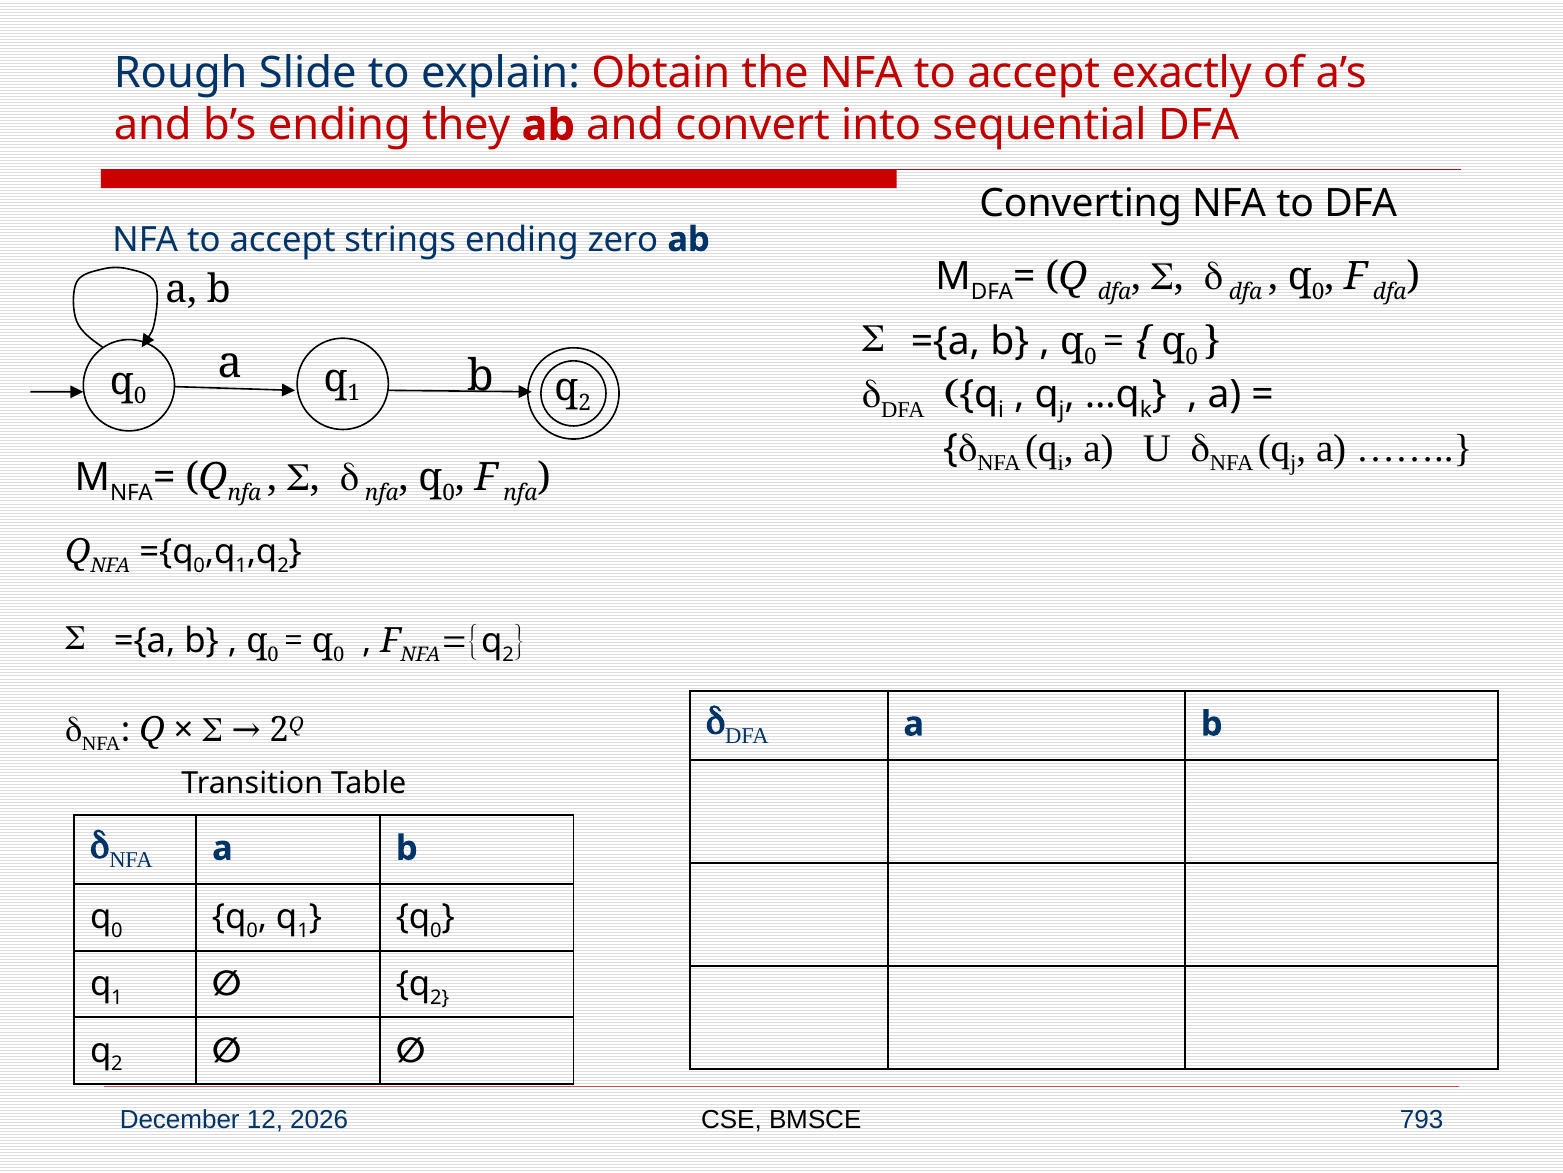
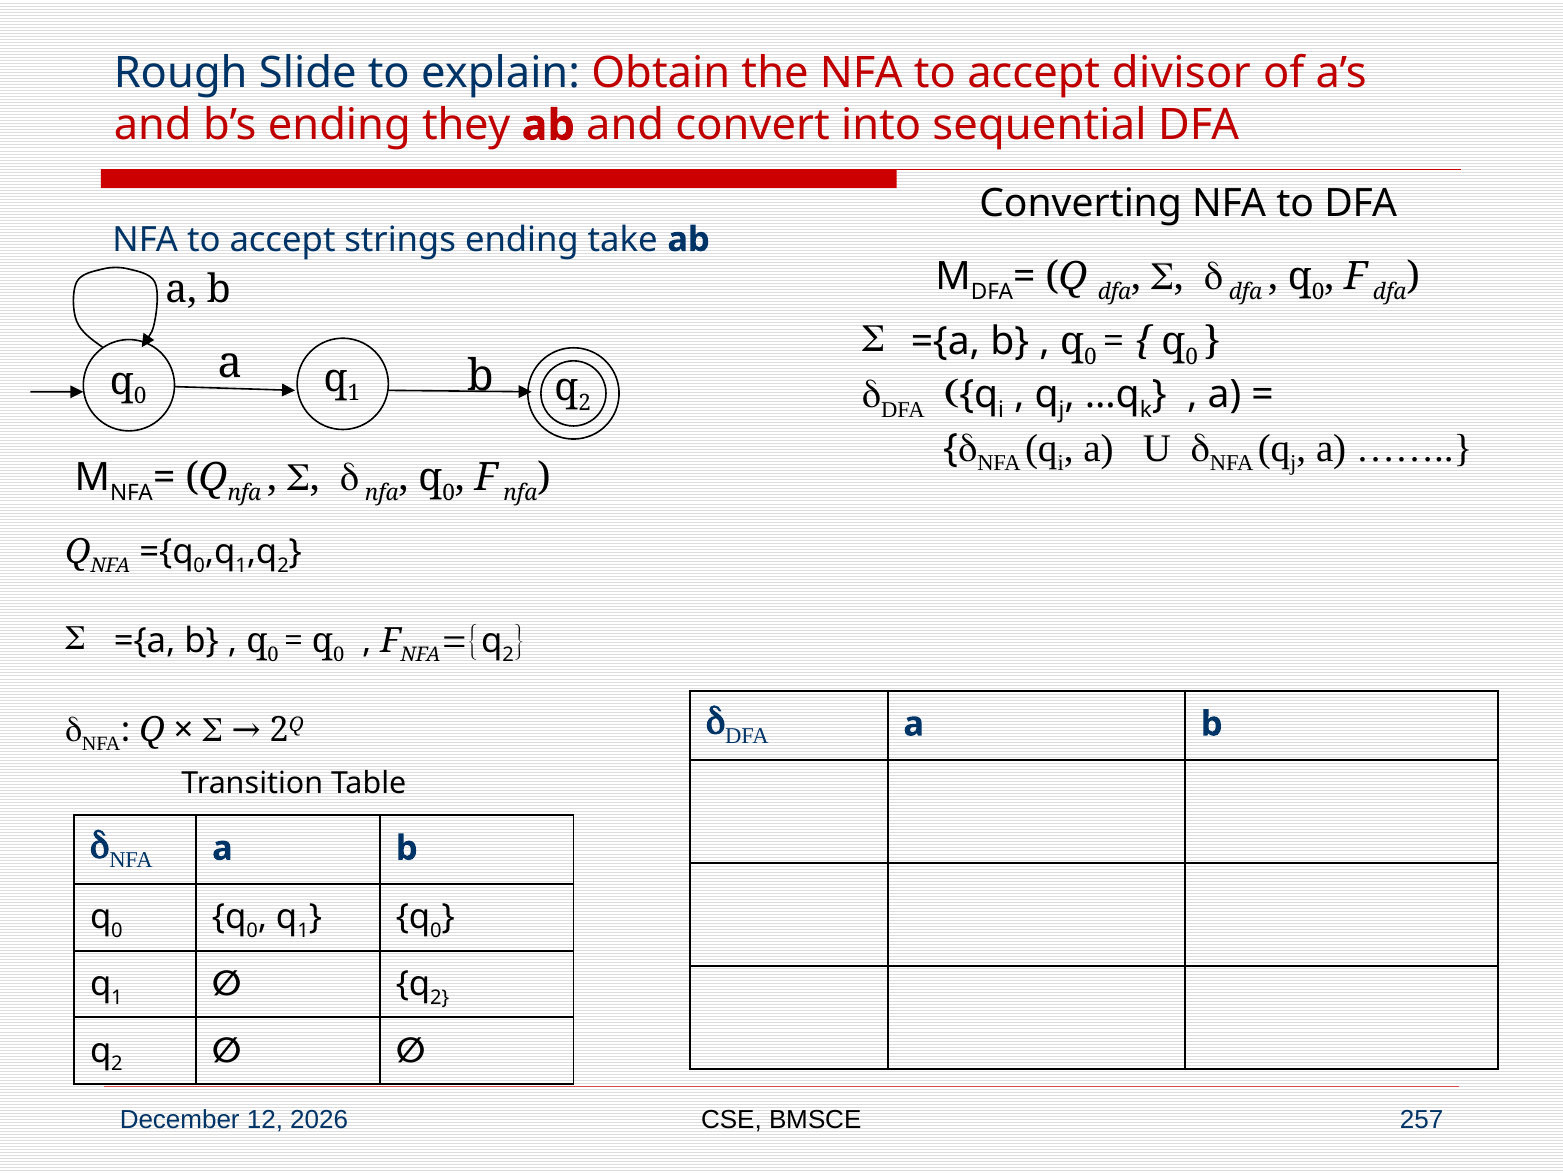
exactly: exactly -> divisor (1181, 73)
zero: zero -> take (623, 239)
793: 793 -> 257 (1422, 1119)
